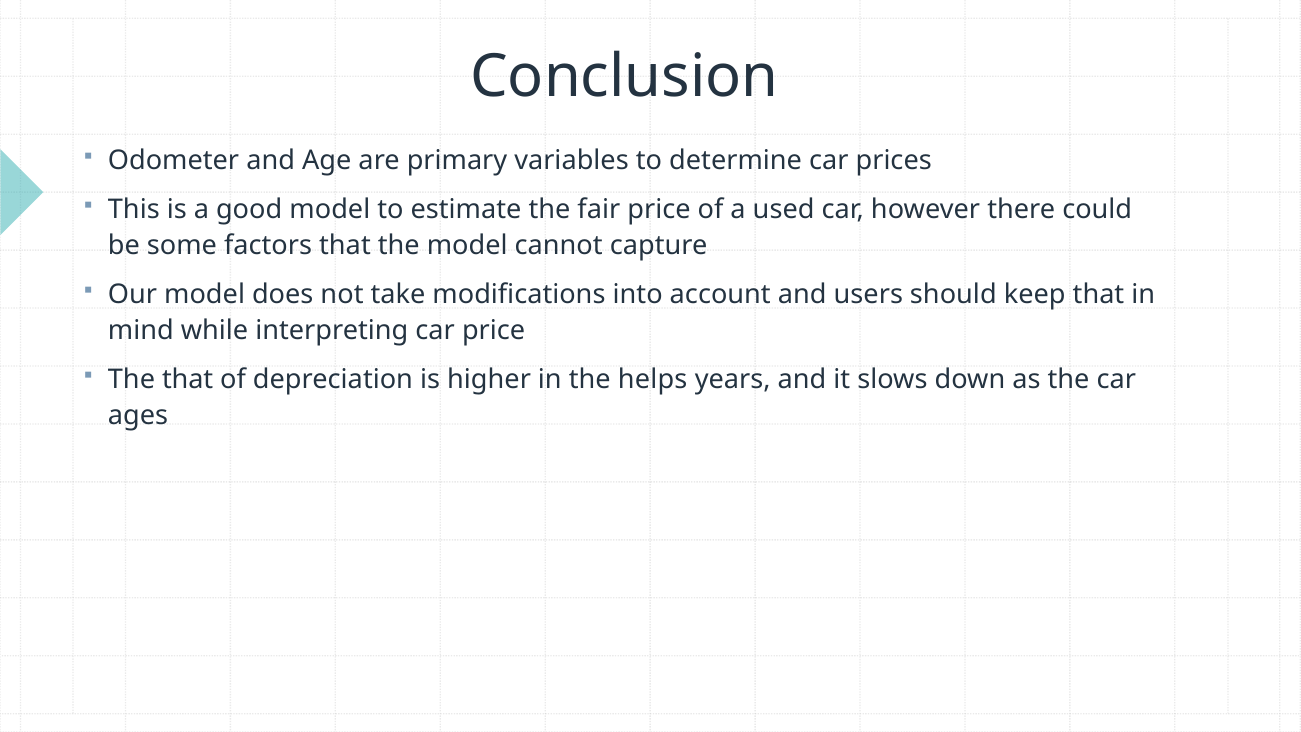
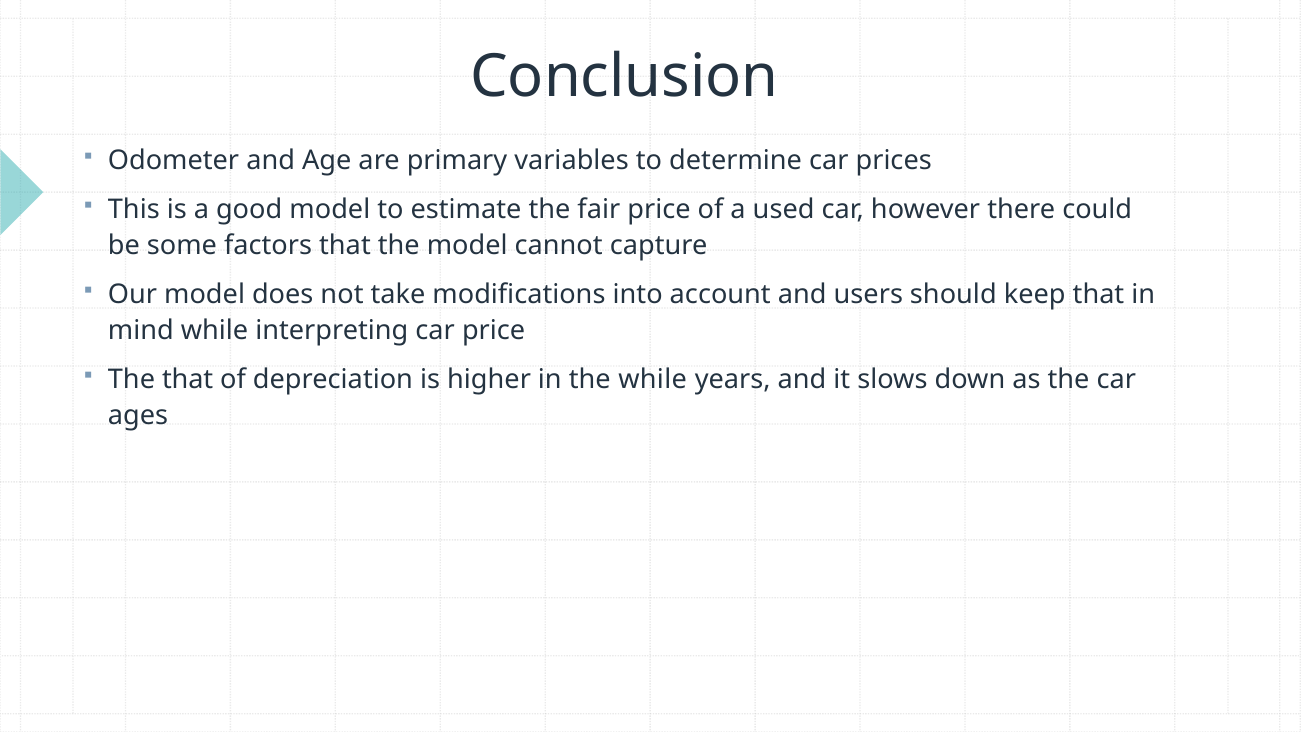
the helps: helps -> while (653, 380)
